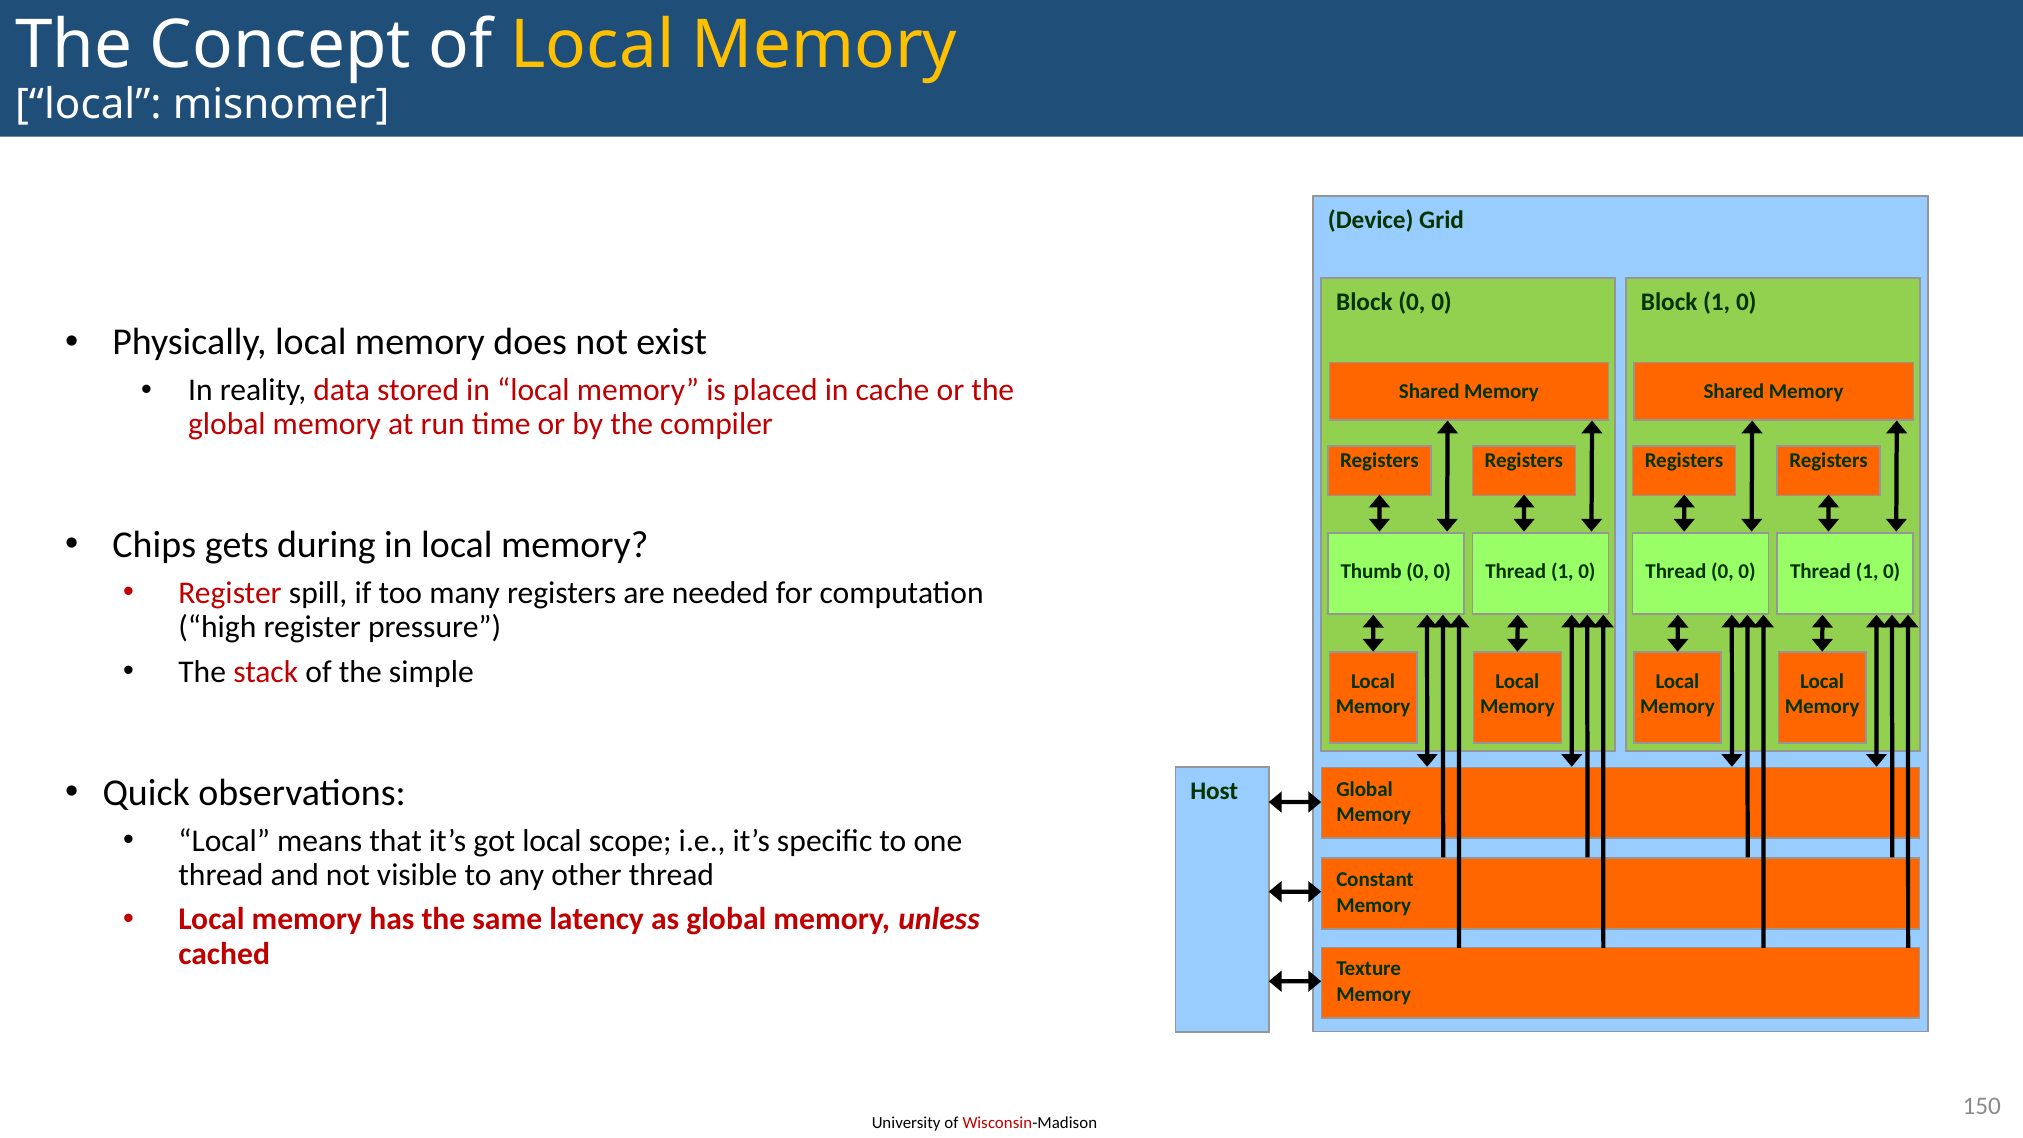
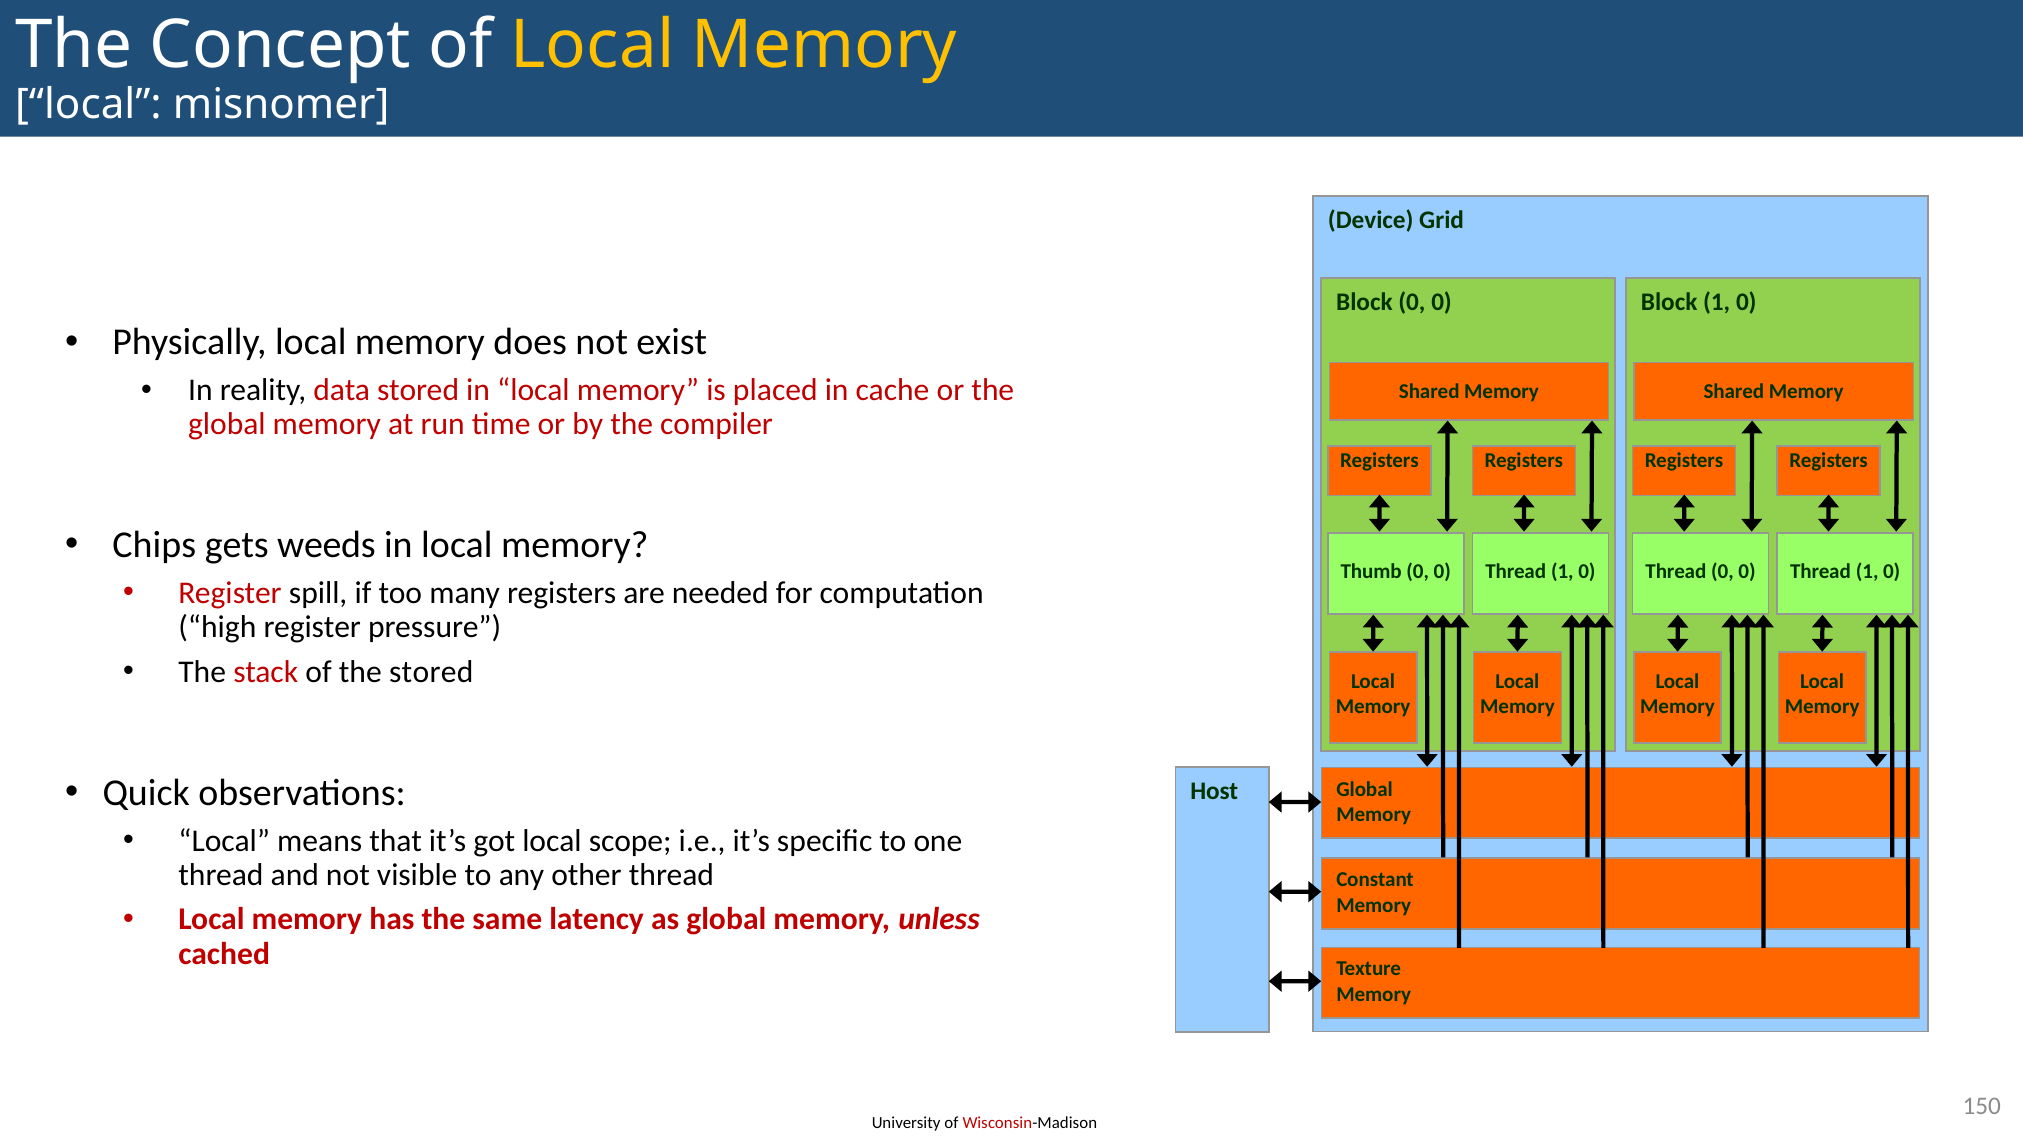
during: during -> weeds (326, 545)
the simple: simple -> stored (431, 672)
